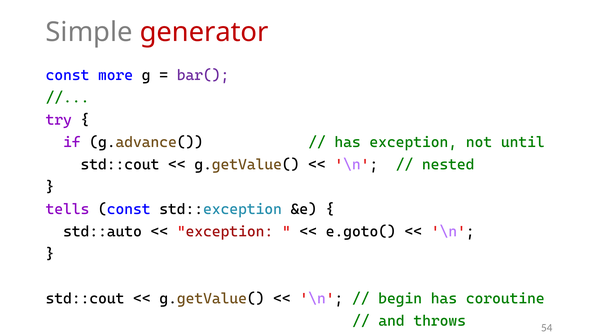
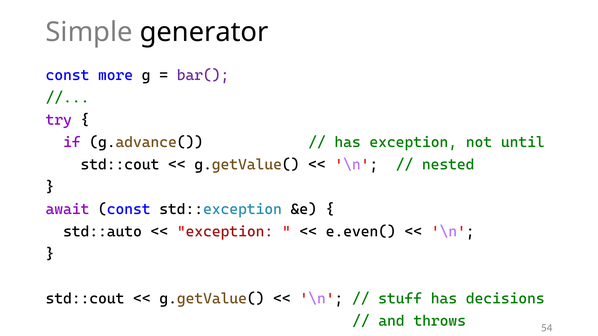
generator colour: red -> black (204, 32)
tells: tells -> await (67, 209)
e.goto(: e.goto( -> e.even( (361, 232)
begin: begin -> stuff (400, 299)
coroutine: coroutine -> decisions (505, 299)
